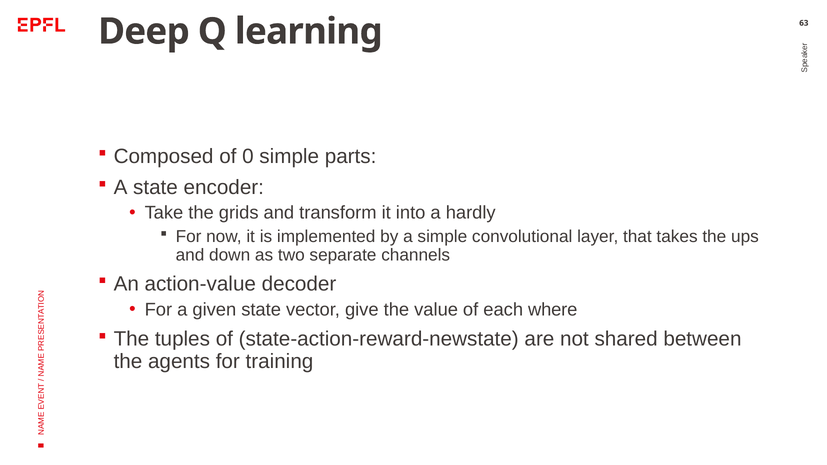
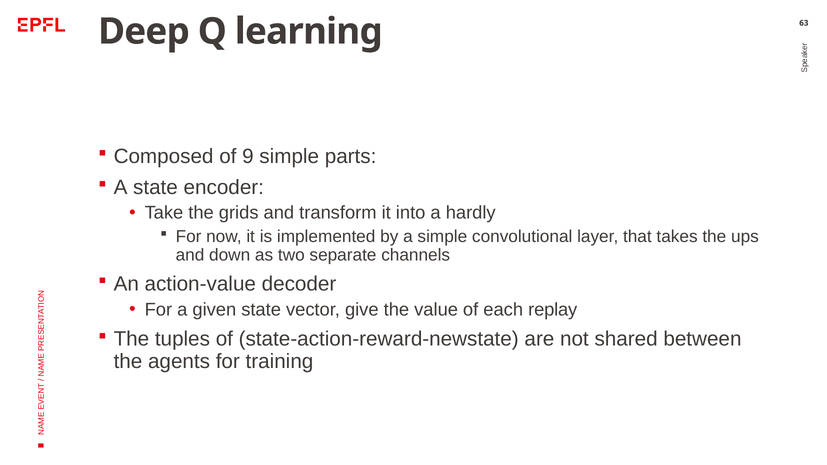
0: 0 -> 9 (248, 157)
where: where -> replay (553, 310)
